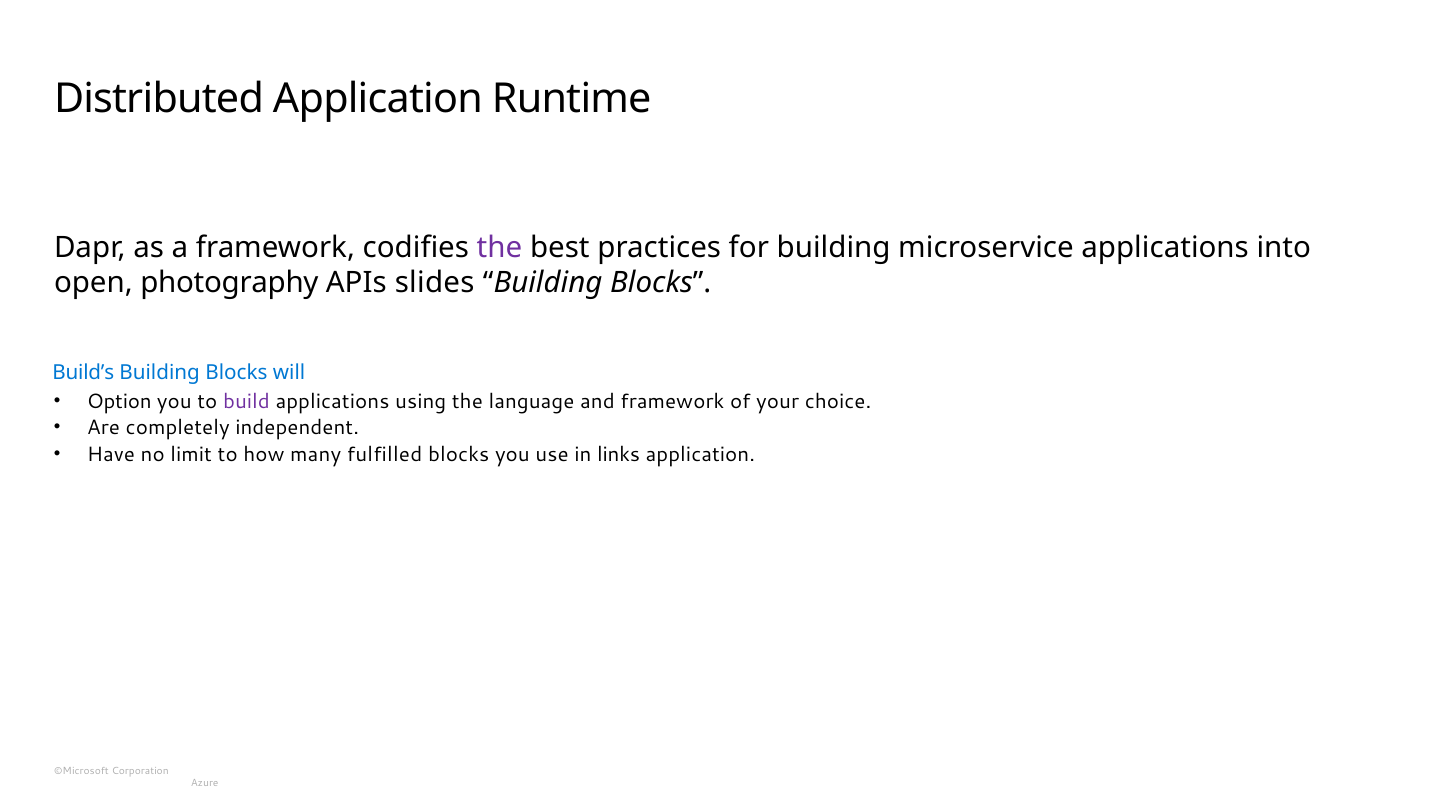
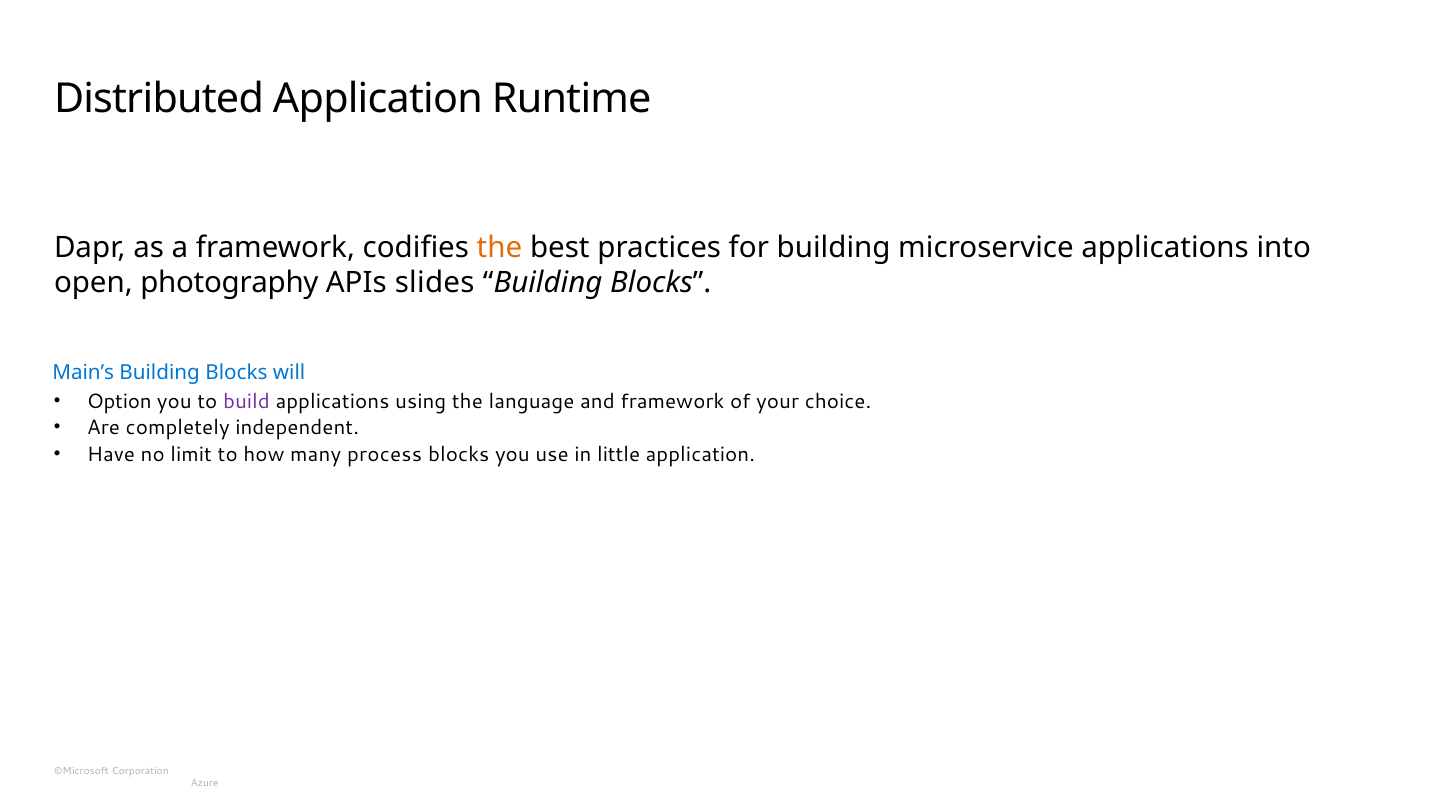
the colour: purple -> orange (499, 247)
Build’s: Build’s -> Main’s (83, 373)
fulfilled: fulfilled -> process (385, 455)
links: links -> little (619, 455)
